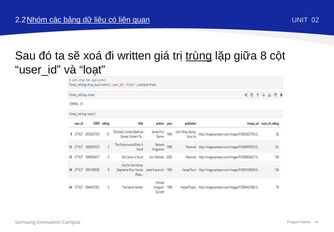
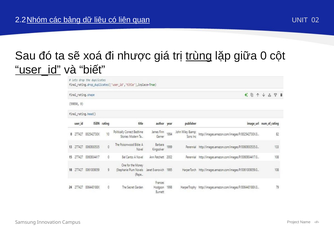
written: written -> nhược (134, 56)
8: 8 -> 0 (264, 56)
user_id underline: none -> present (38, 70)
loạt: loạt -> biết (92, 70)
